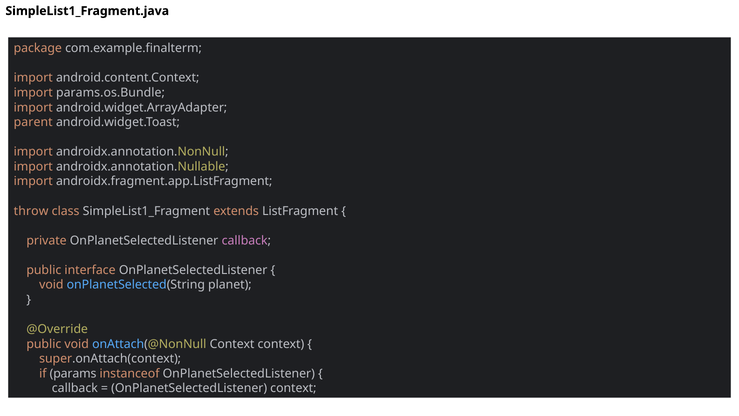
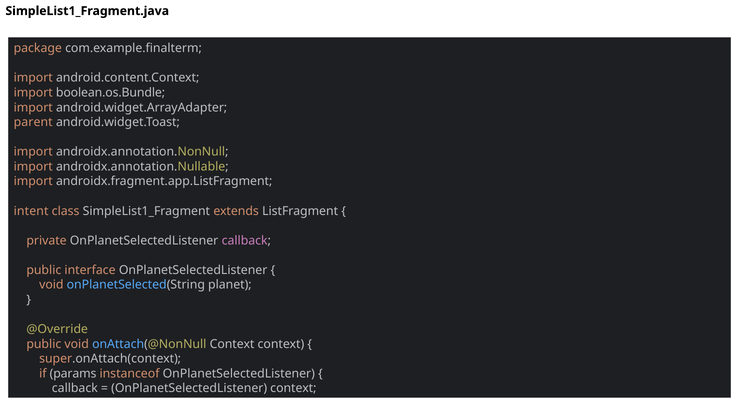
params.os.Bundle: params.os.Bundle -> boolean.os.Bundle (110, 93)
throw: throw -> intent (31, 211)
